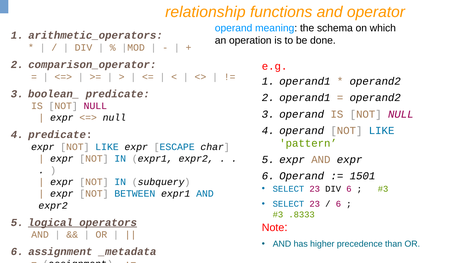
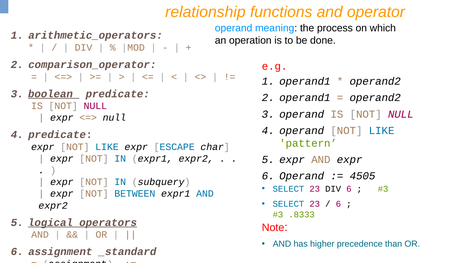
schema: schema -> process (335, 28)
boolean_ underline: none -> present (54, 94)
1501: 1501 -> 4505 (363, 176)
_metadata: _metadata -> _standard (128, 251)
